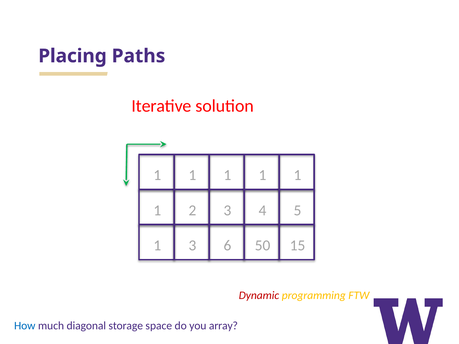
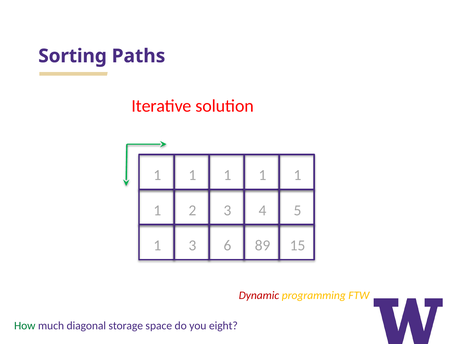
Placing: Placing -> Sorting (73, 56)
50: 50 -> 89 (263, 246)
How colour: blue -> green (25, 326)
array: array -> eight (223, 326)
